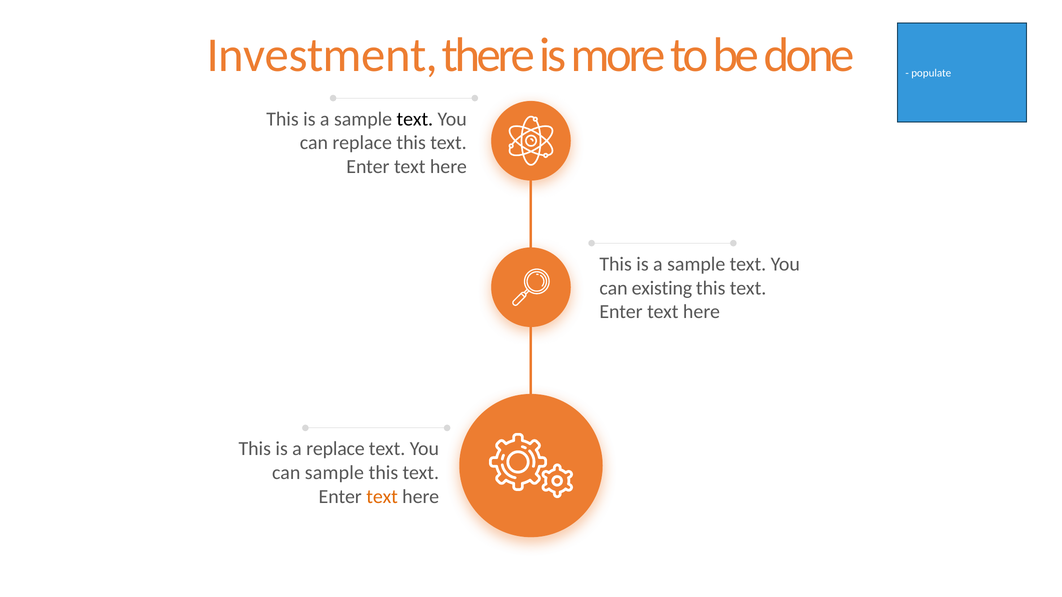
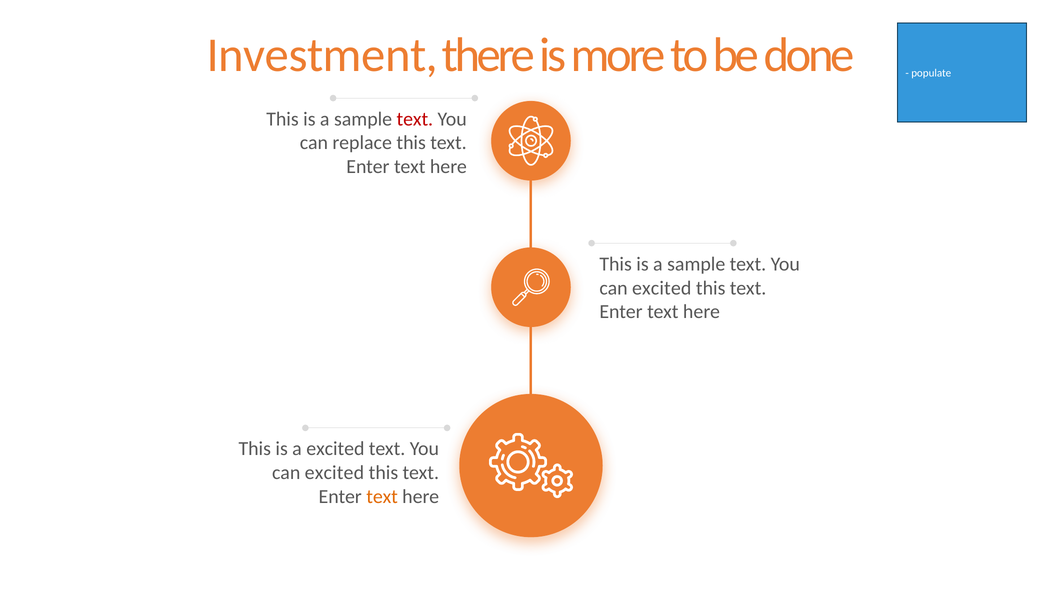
text colour: black -> red (415, 119)
existing: existing -> excited (662, 288)
a replace: replace -> excited (335, 449)
sample: sample -> excited (334, 473)
